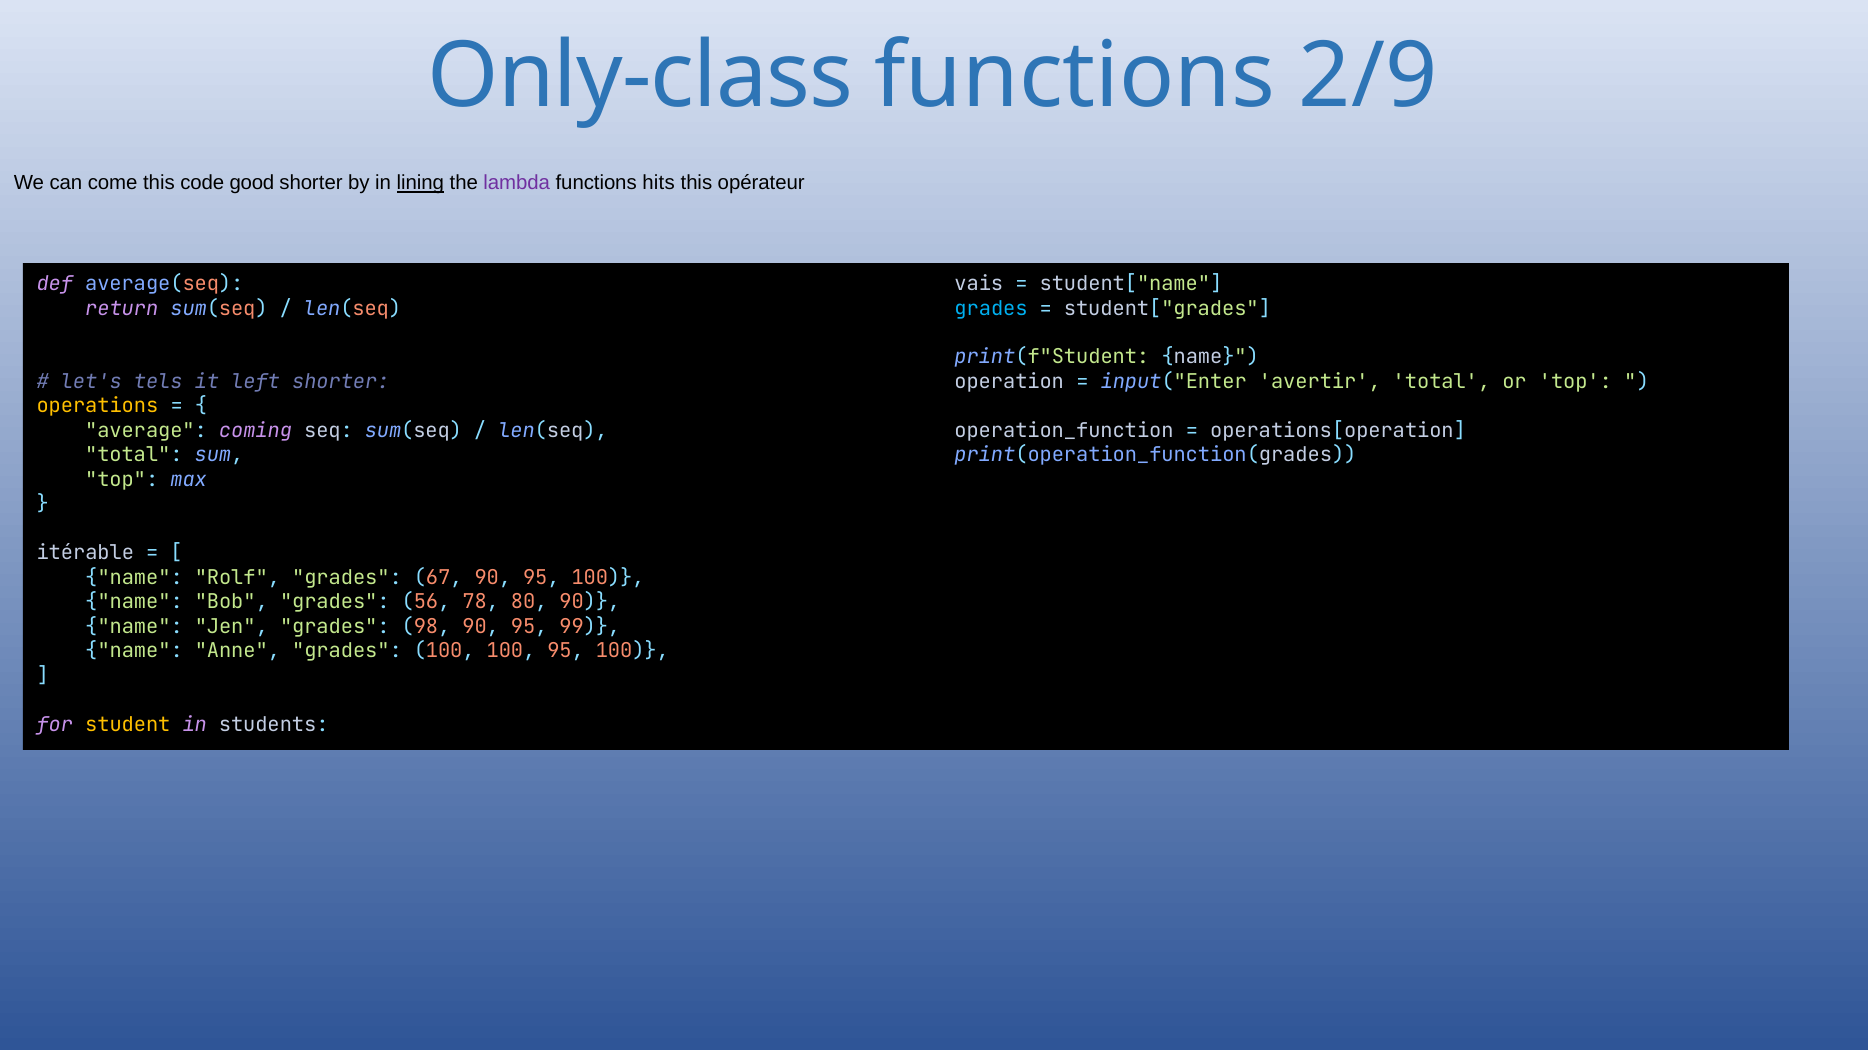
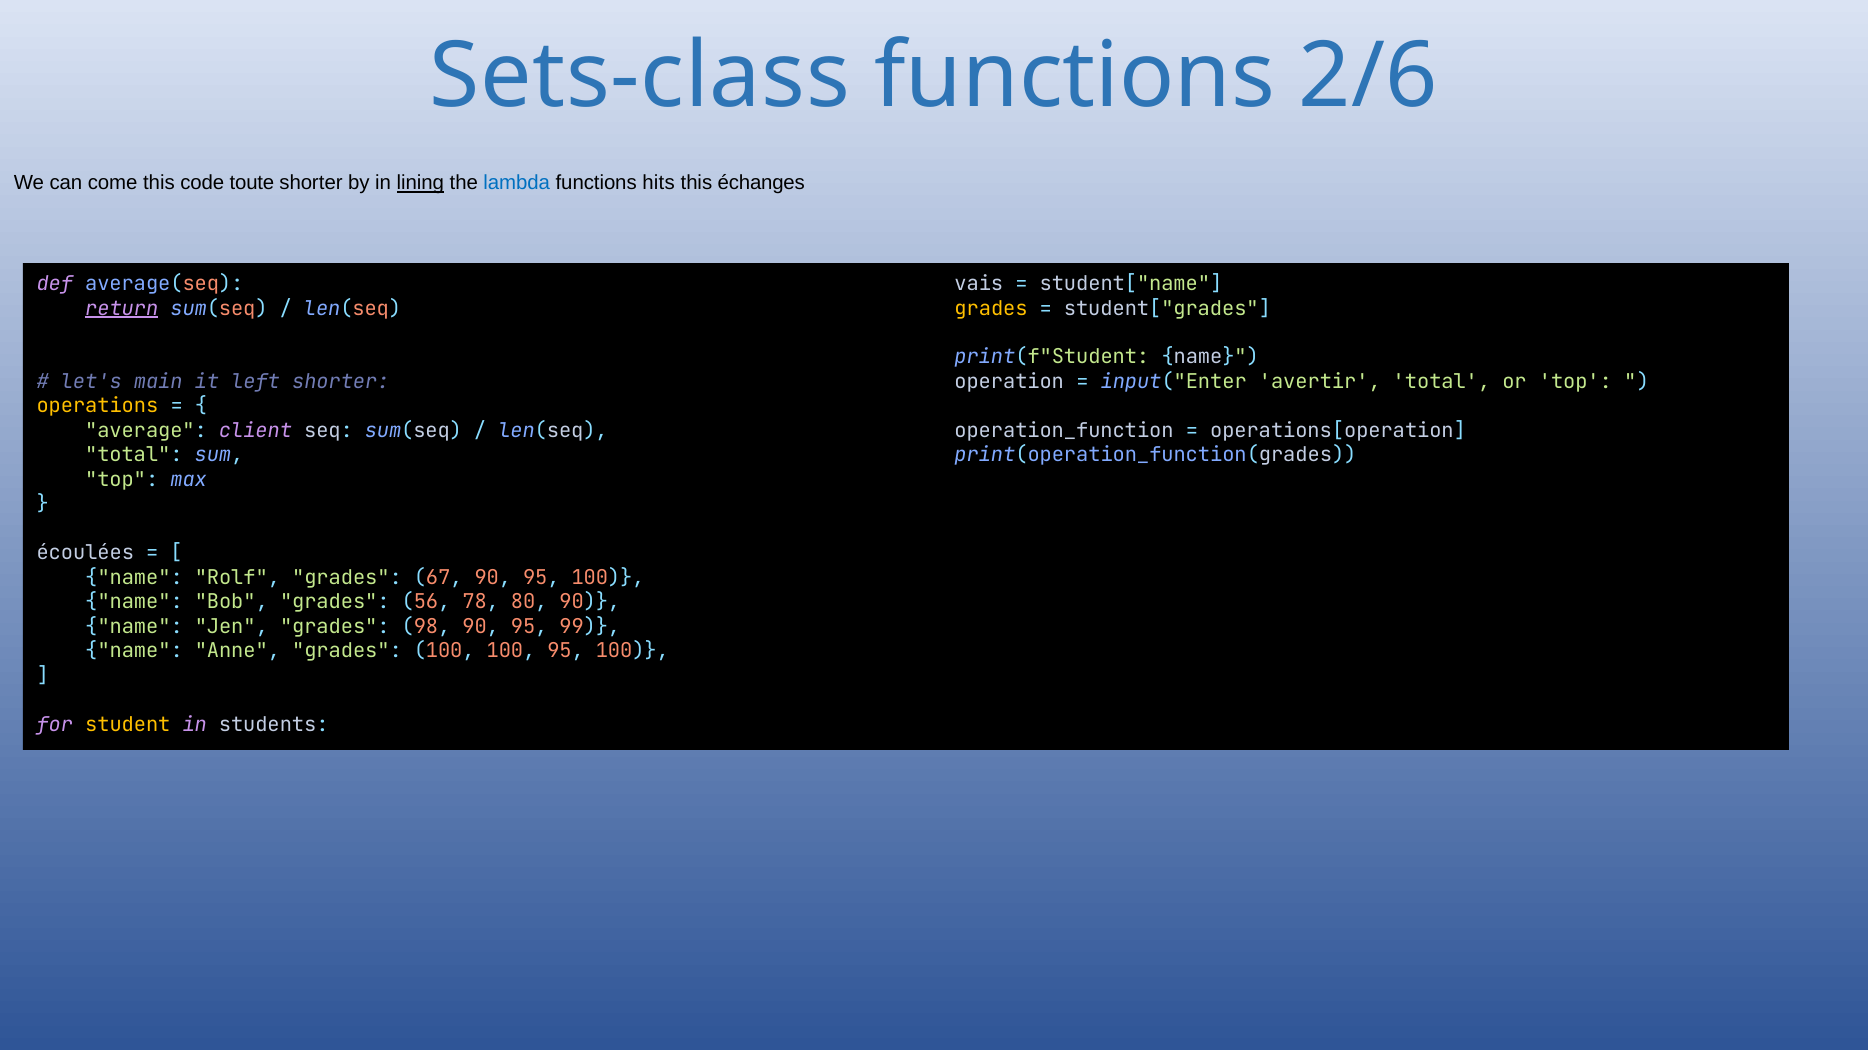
Only-class: Only-class -> Sets-class (640, 77)
2/9: 2/9 -> 2/6 (1368, 77)
good: good -> toute (252, 183)
lambda colour: purple -> blue (517, 183)
opérateur: opérateur -> échanges (761, 183)
return underline: none -> present (122, 308)
grades colour: light blue -> yellow (991, 308)
tels: tels -> main (158, 382)
coming: coming -> client (256, 431)
itérable: itérable -> écoulées (85, 553)
